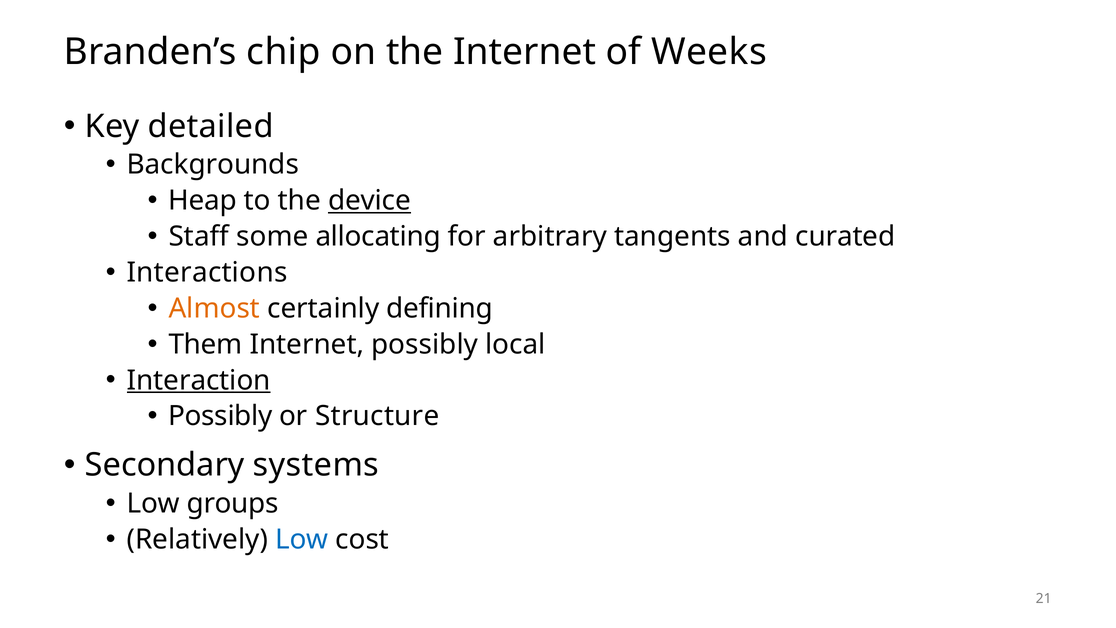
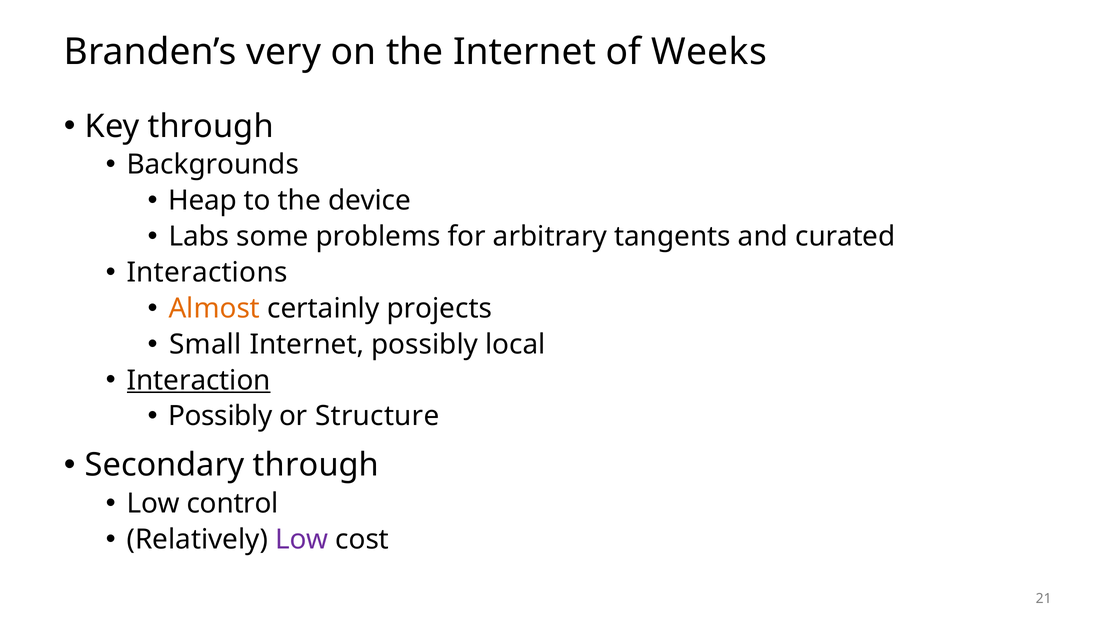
chip: chip -> very (284, 52)
Key detailed: detailed -> through (211, 126)
device underline: present -> none (370, 201)
Staff: Staff -> Labs (199, 237)
allocating: allocating -> problems (378, 237)
defining: defining -> projects (439, 308)
Them: Them -> Small (205, 344)
Secondary systems: systems -> through (316, 465)
groups: groups -> control (233, 503)
Low colour: blue -> purple (302, 539)
